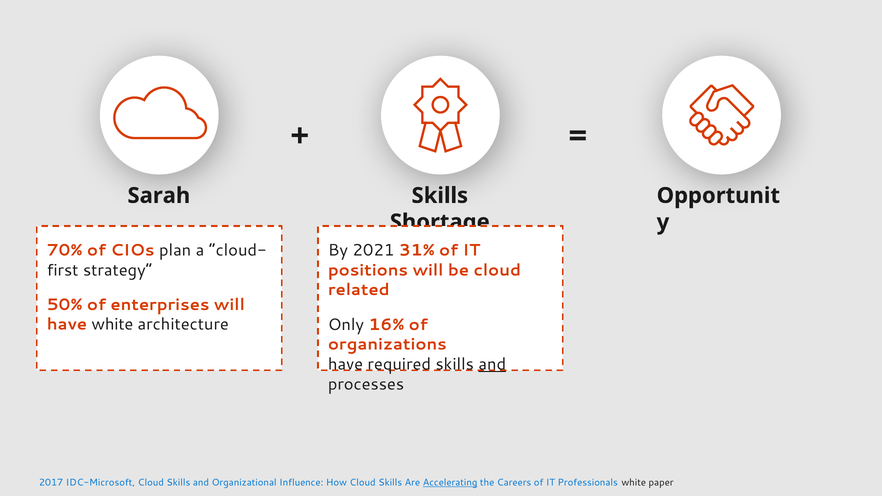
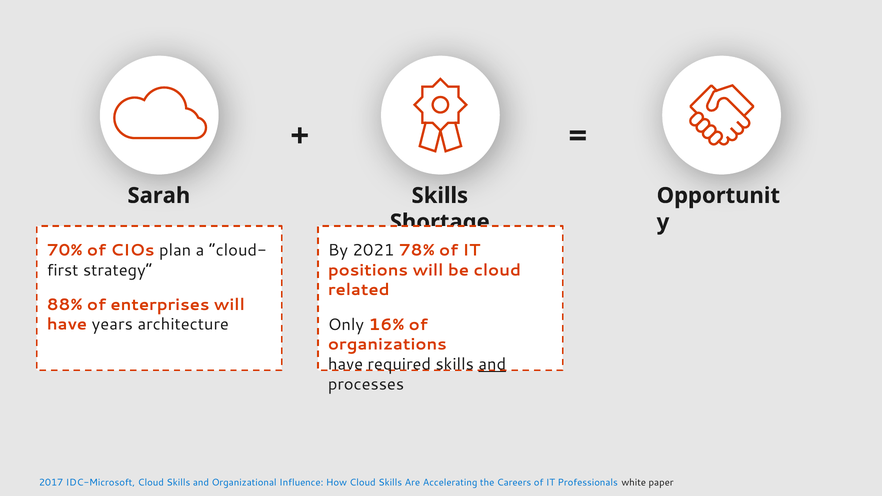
31%: 31% -> 78% (417, 250)
50%: 50% -> 88% (65, 305)
have white: white -> years (112, 325)
Accelerating underline: present -> none (450, 483)
